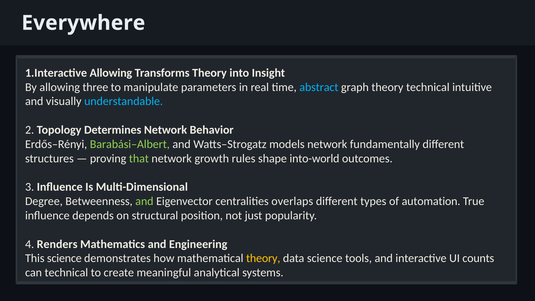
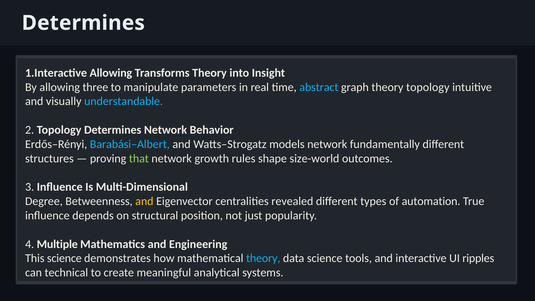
Everywhere: Everywhere -> Determines (83, 23)
theory technical: technical -> topology (428, 87)
Barabási–Albert colour: light green -> light blue (130, 144)
into-world: into-world -> size-world (314, 158)
and colour: light green -> yellow (144, 201)
overlaps: overlaps -> revealed (292, 201)
Renders: Renders -> Multiple (57, 244)
theory colour: yellow -> light blue (263, 258)
counts: counts -> ripples (478, 258)
